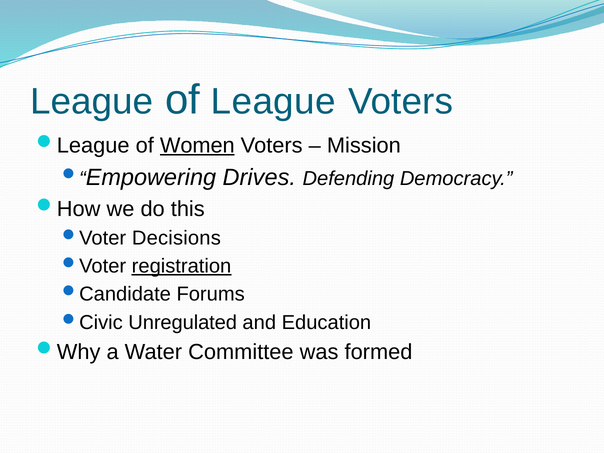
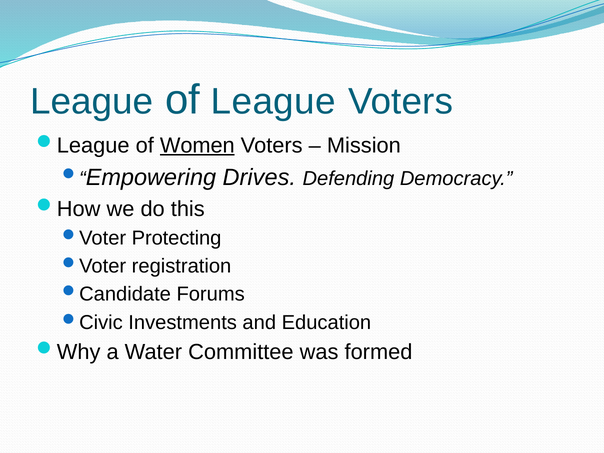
Decisions: Decisions -> Protecting (177, 238)
registration underline: present -> none (182, 266)
Unregulated: Unregulated -> Investments (183, 322)
